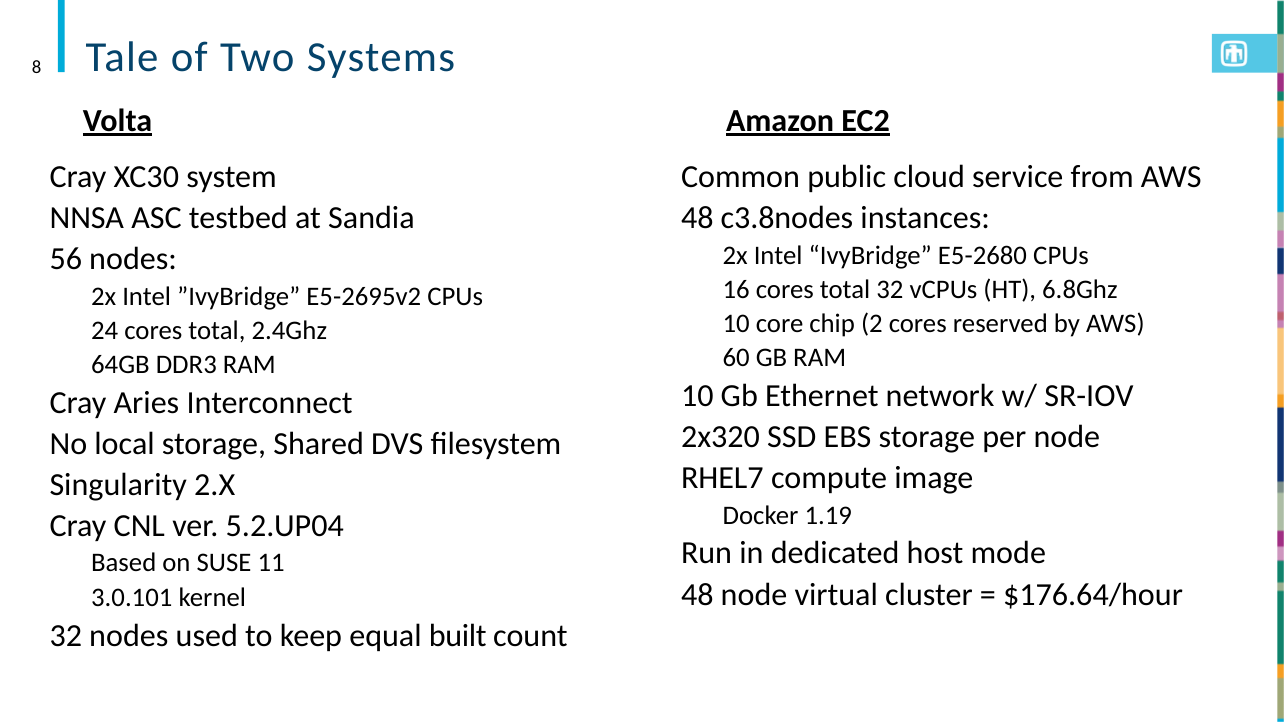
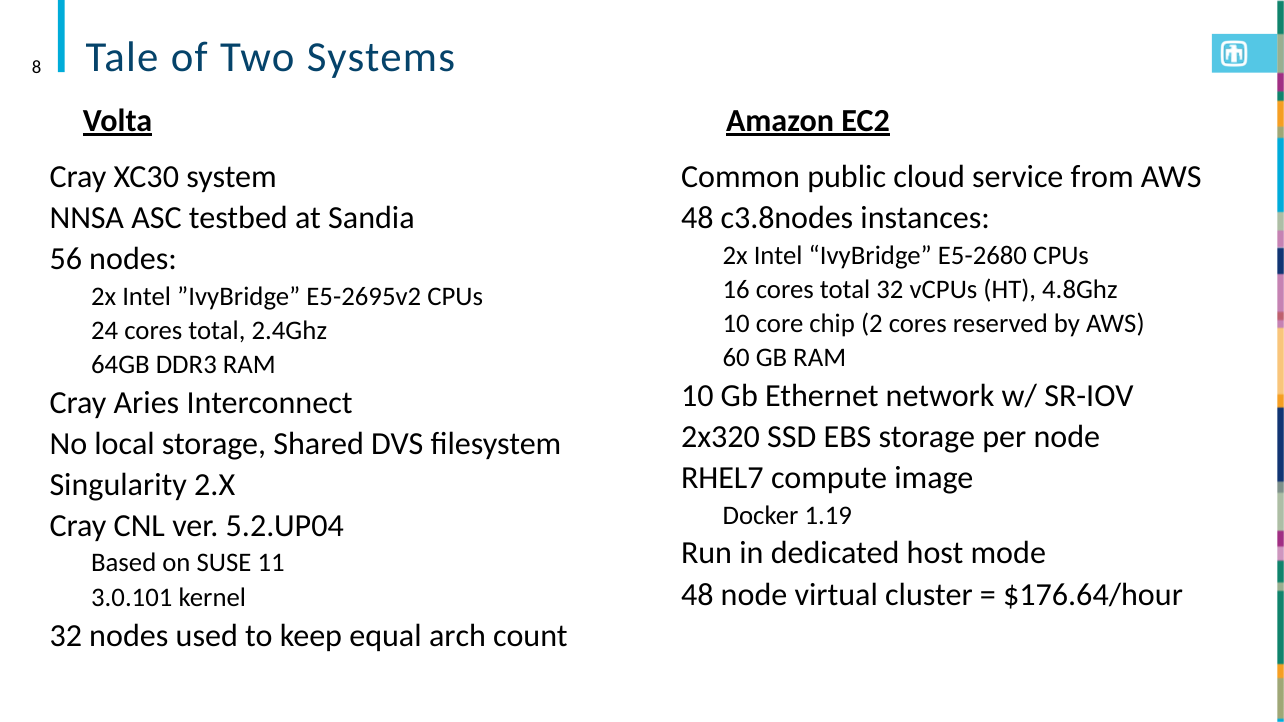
6.8Ghz: 6.8Ghz -> 4.8Ghz (1080, 290)
built: built -> arch (458, 636)
